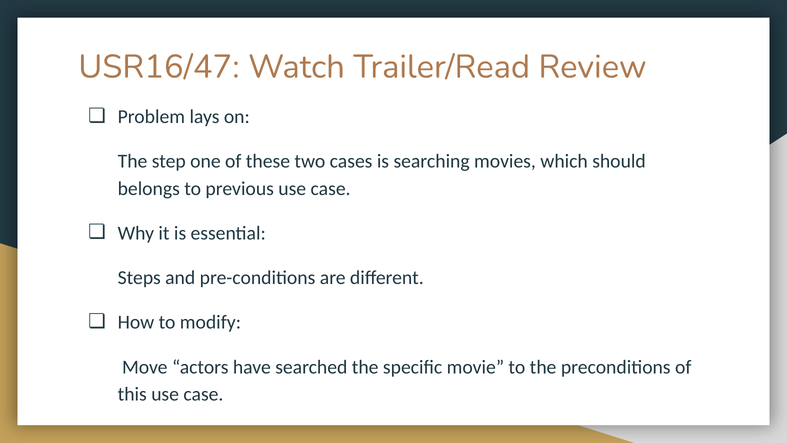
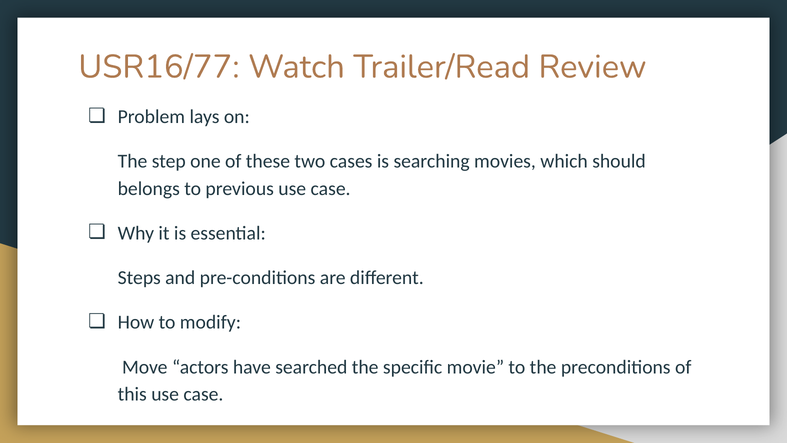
USR16/47: USR16/47 -> USR16/77 (159, 67)
